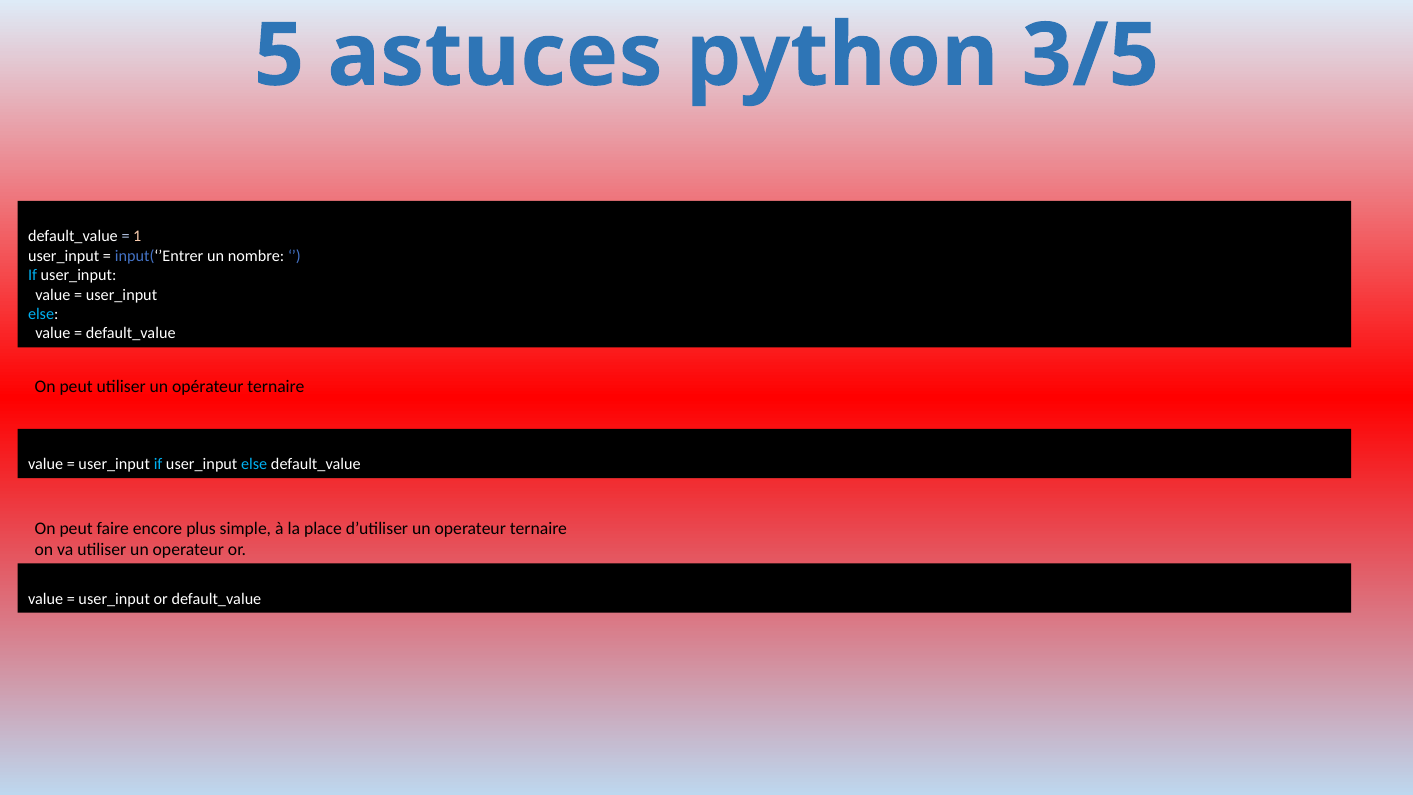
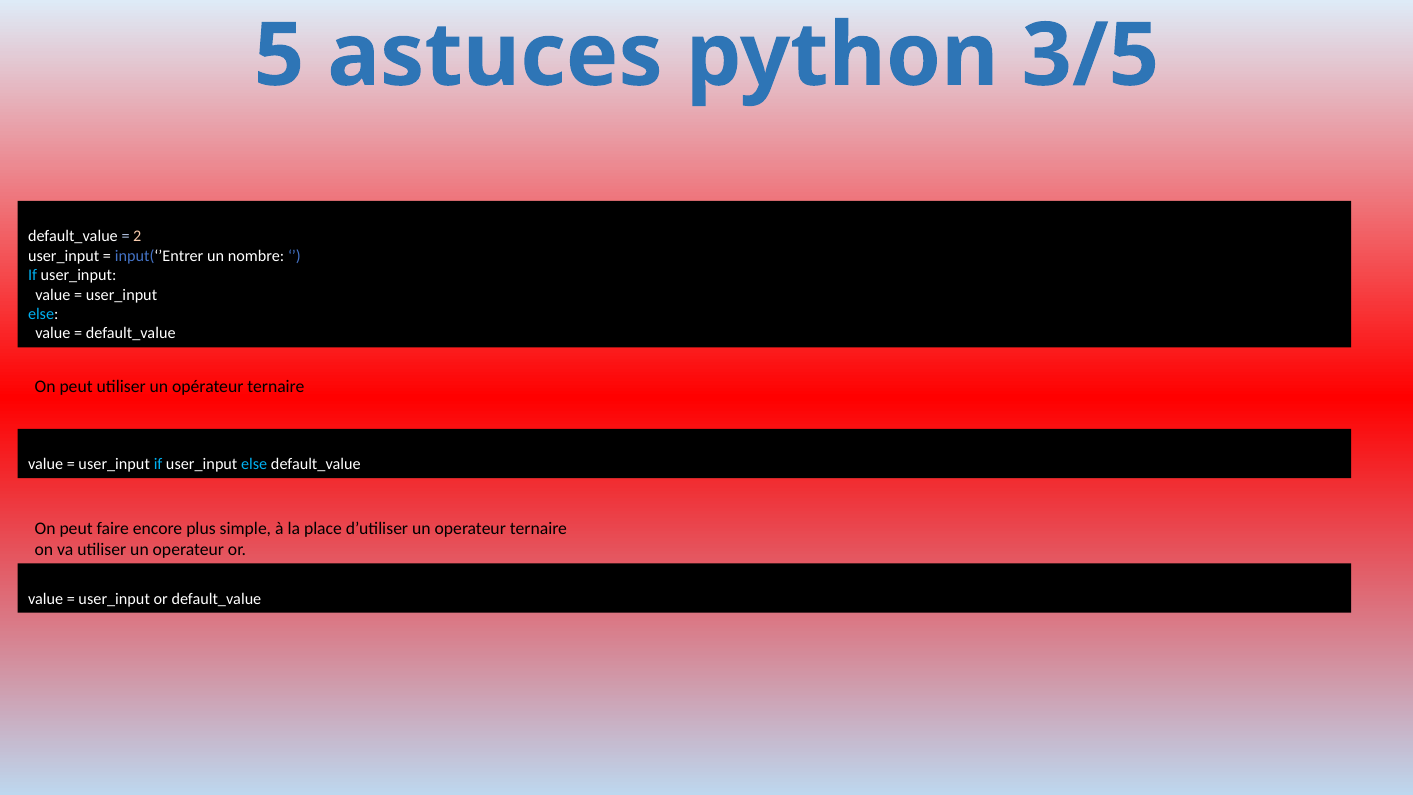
1: 1 -> 2 (137, 236)
